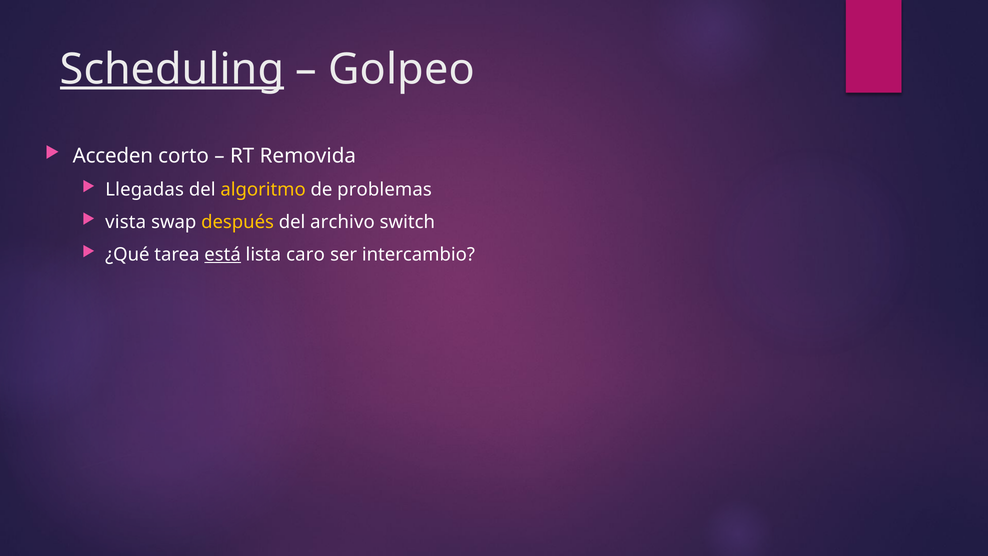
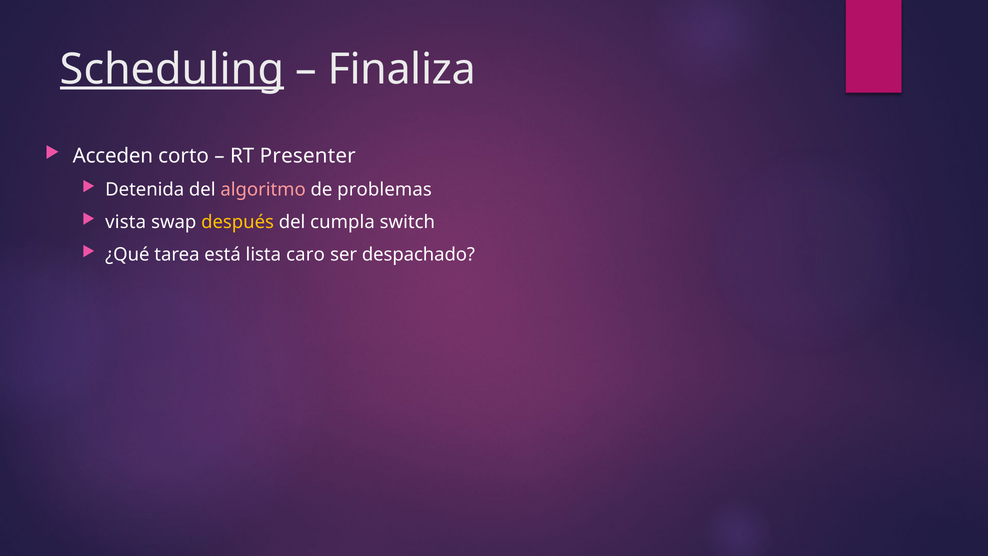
Golpeo: Golpeo -> Finaliza (402, 69)
Removida: Removida -> Presenter (308, 156)
Llegadas: Llegadas -> Detenida (145, 189)
algoritmo colour: yellow -> pink (263, 189)
archivo: archivo -> cumpla (343, 222)
está underline: present -> none (223, 254)
intercambio: intercambio -> despachado (418, 254)
